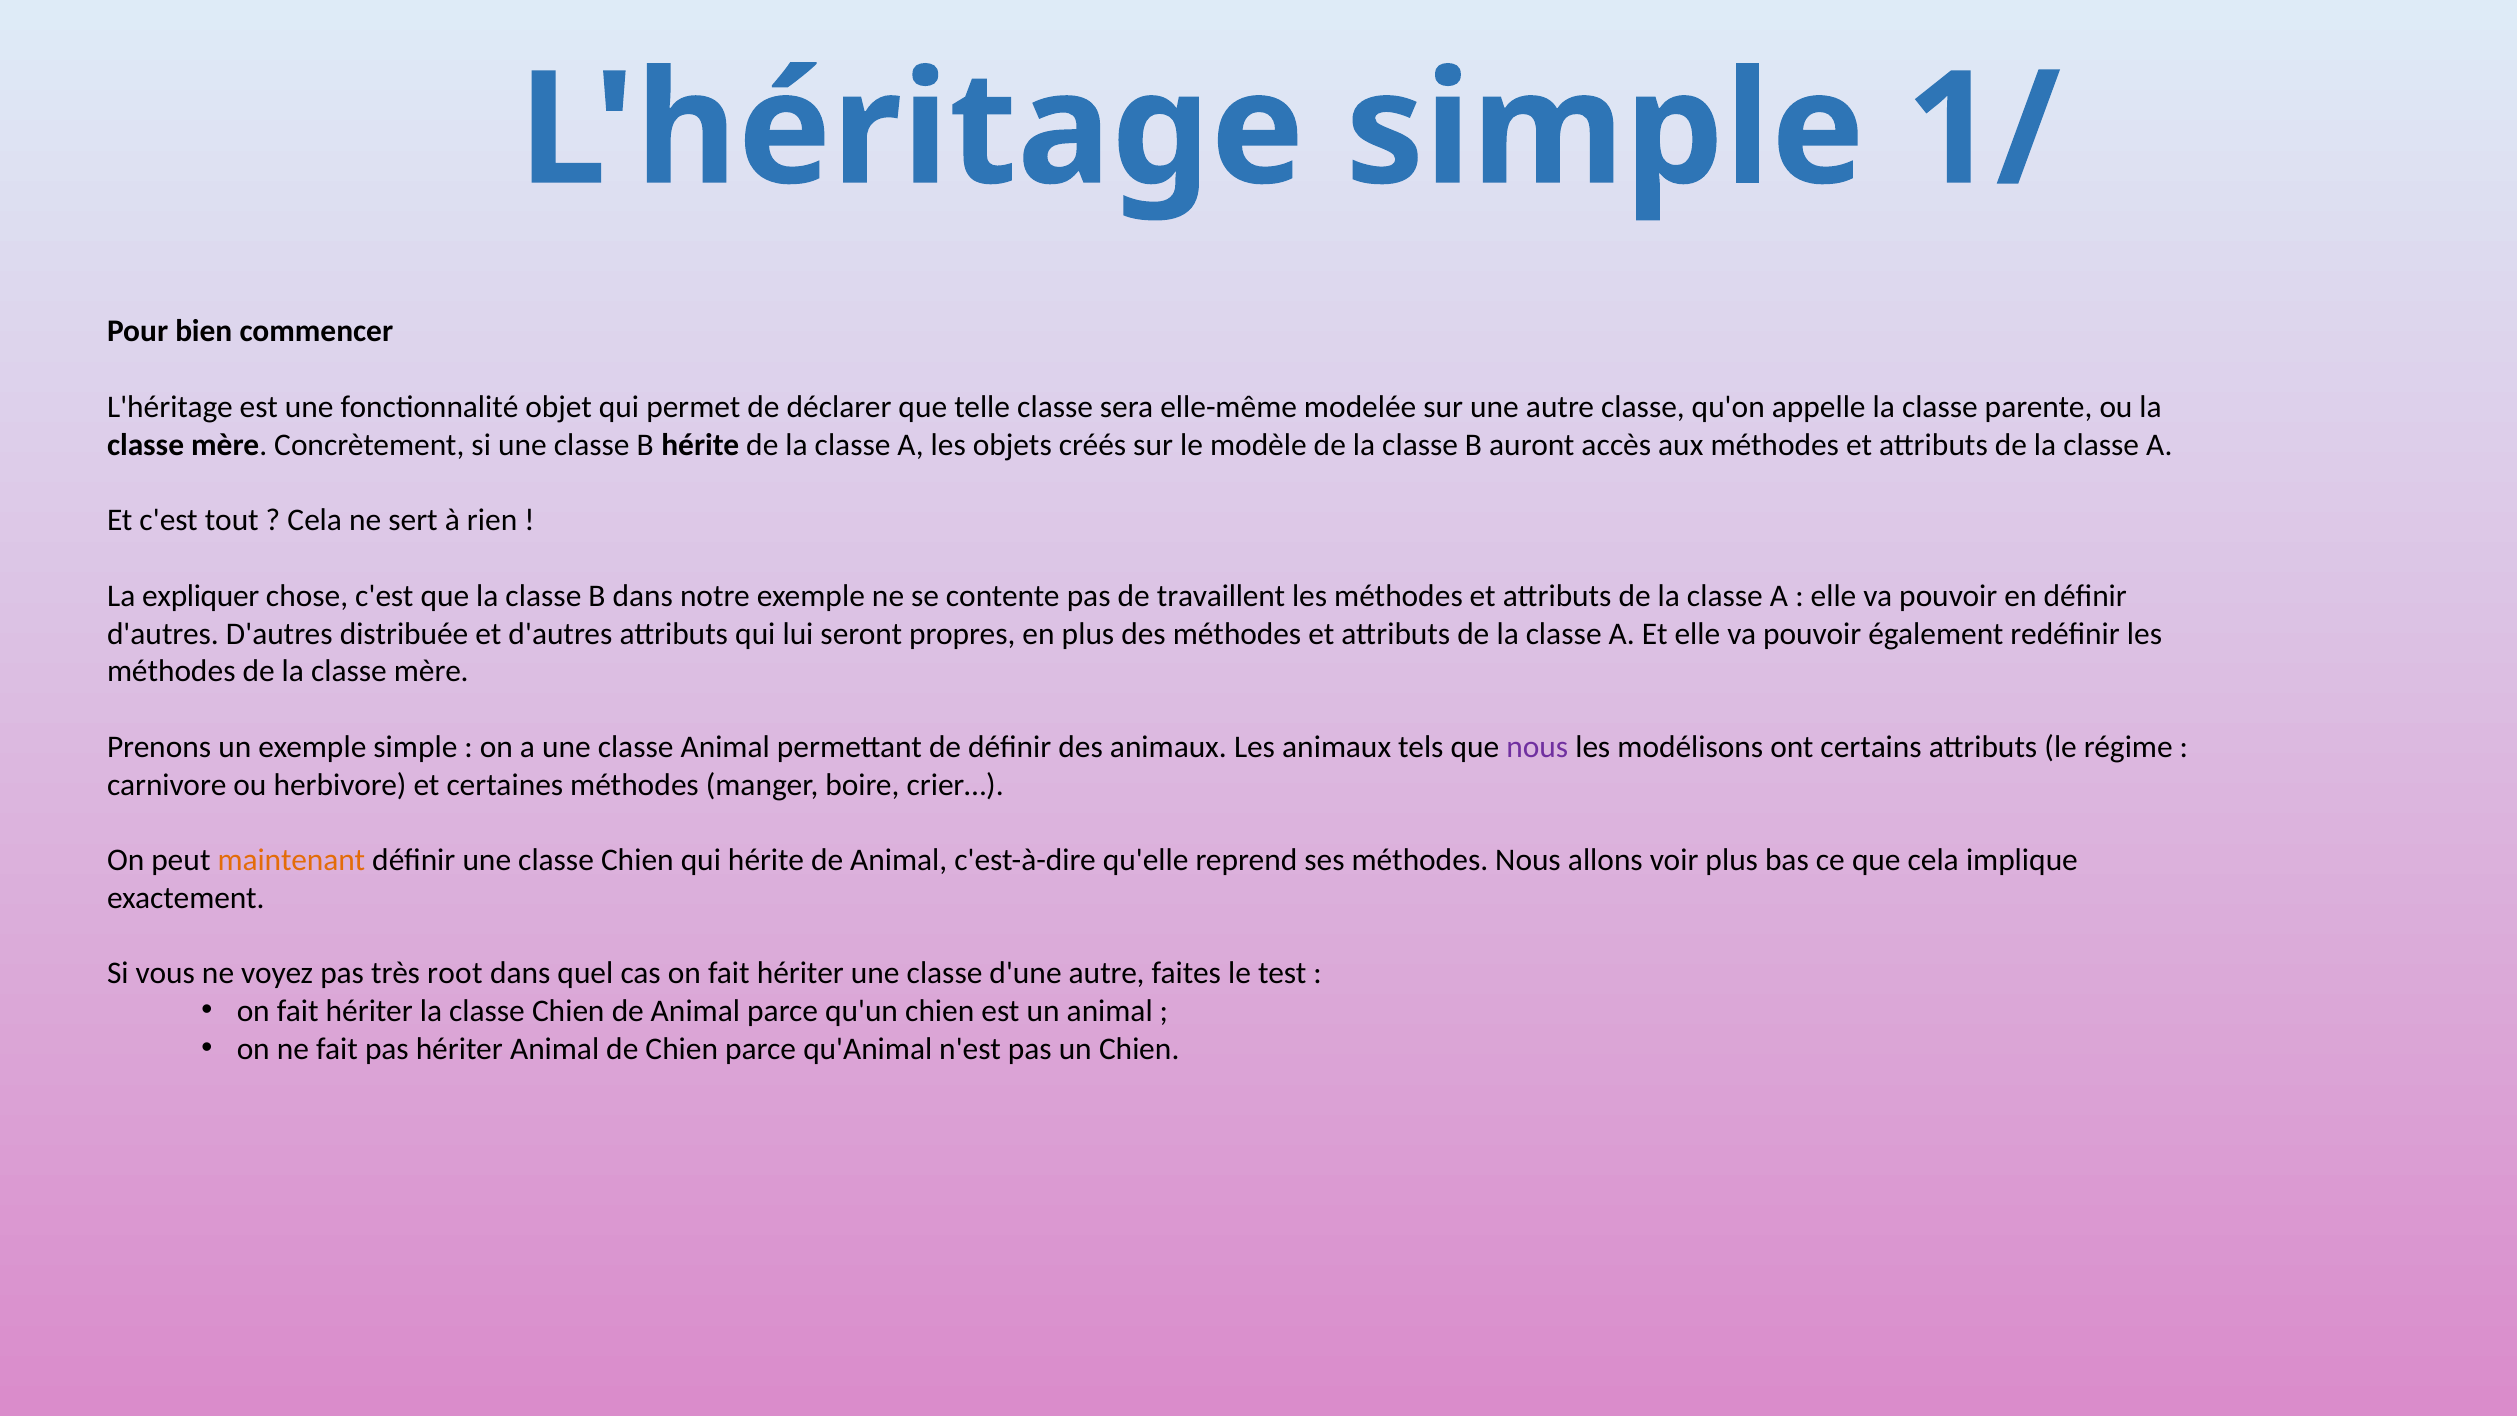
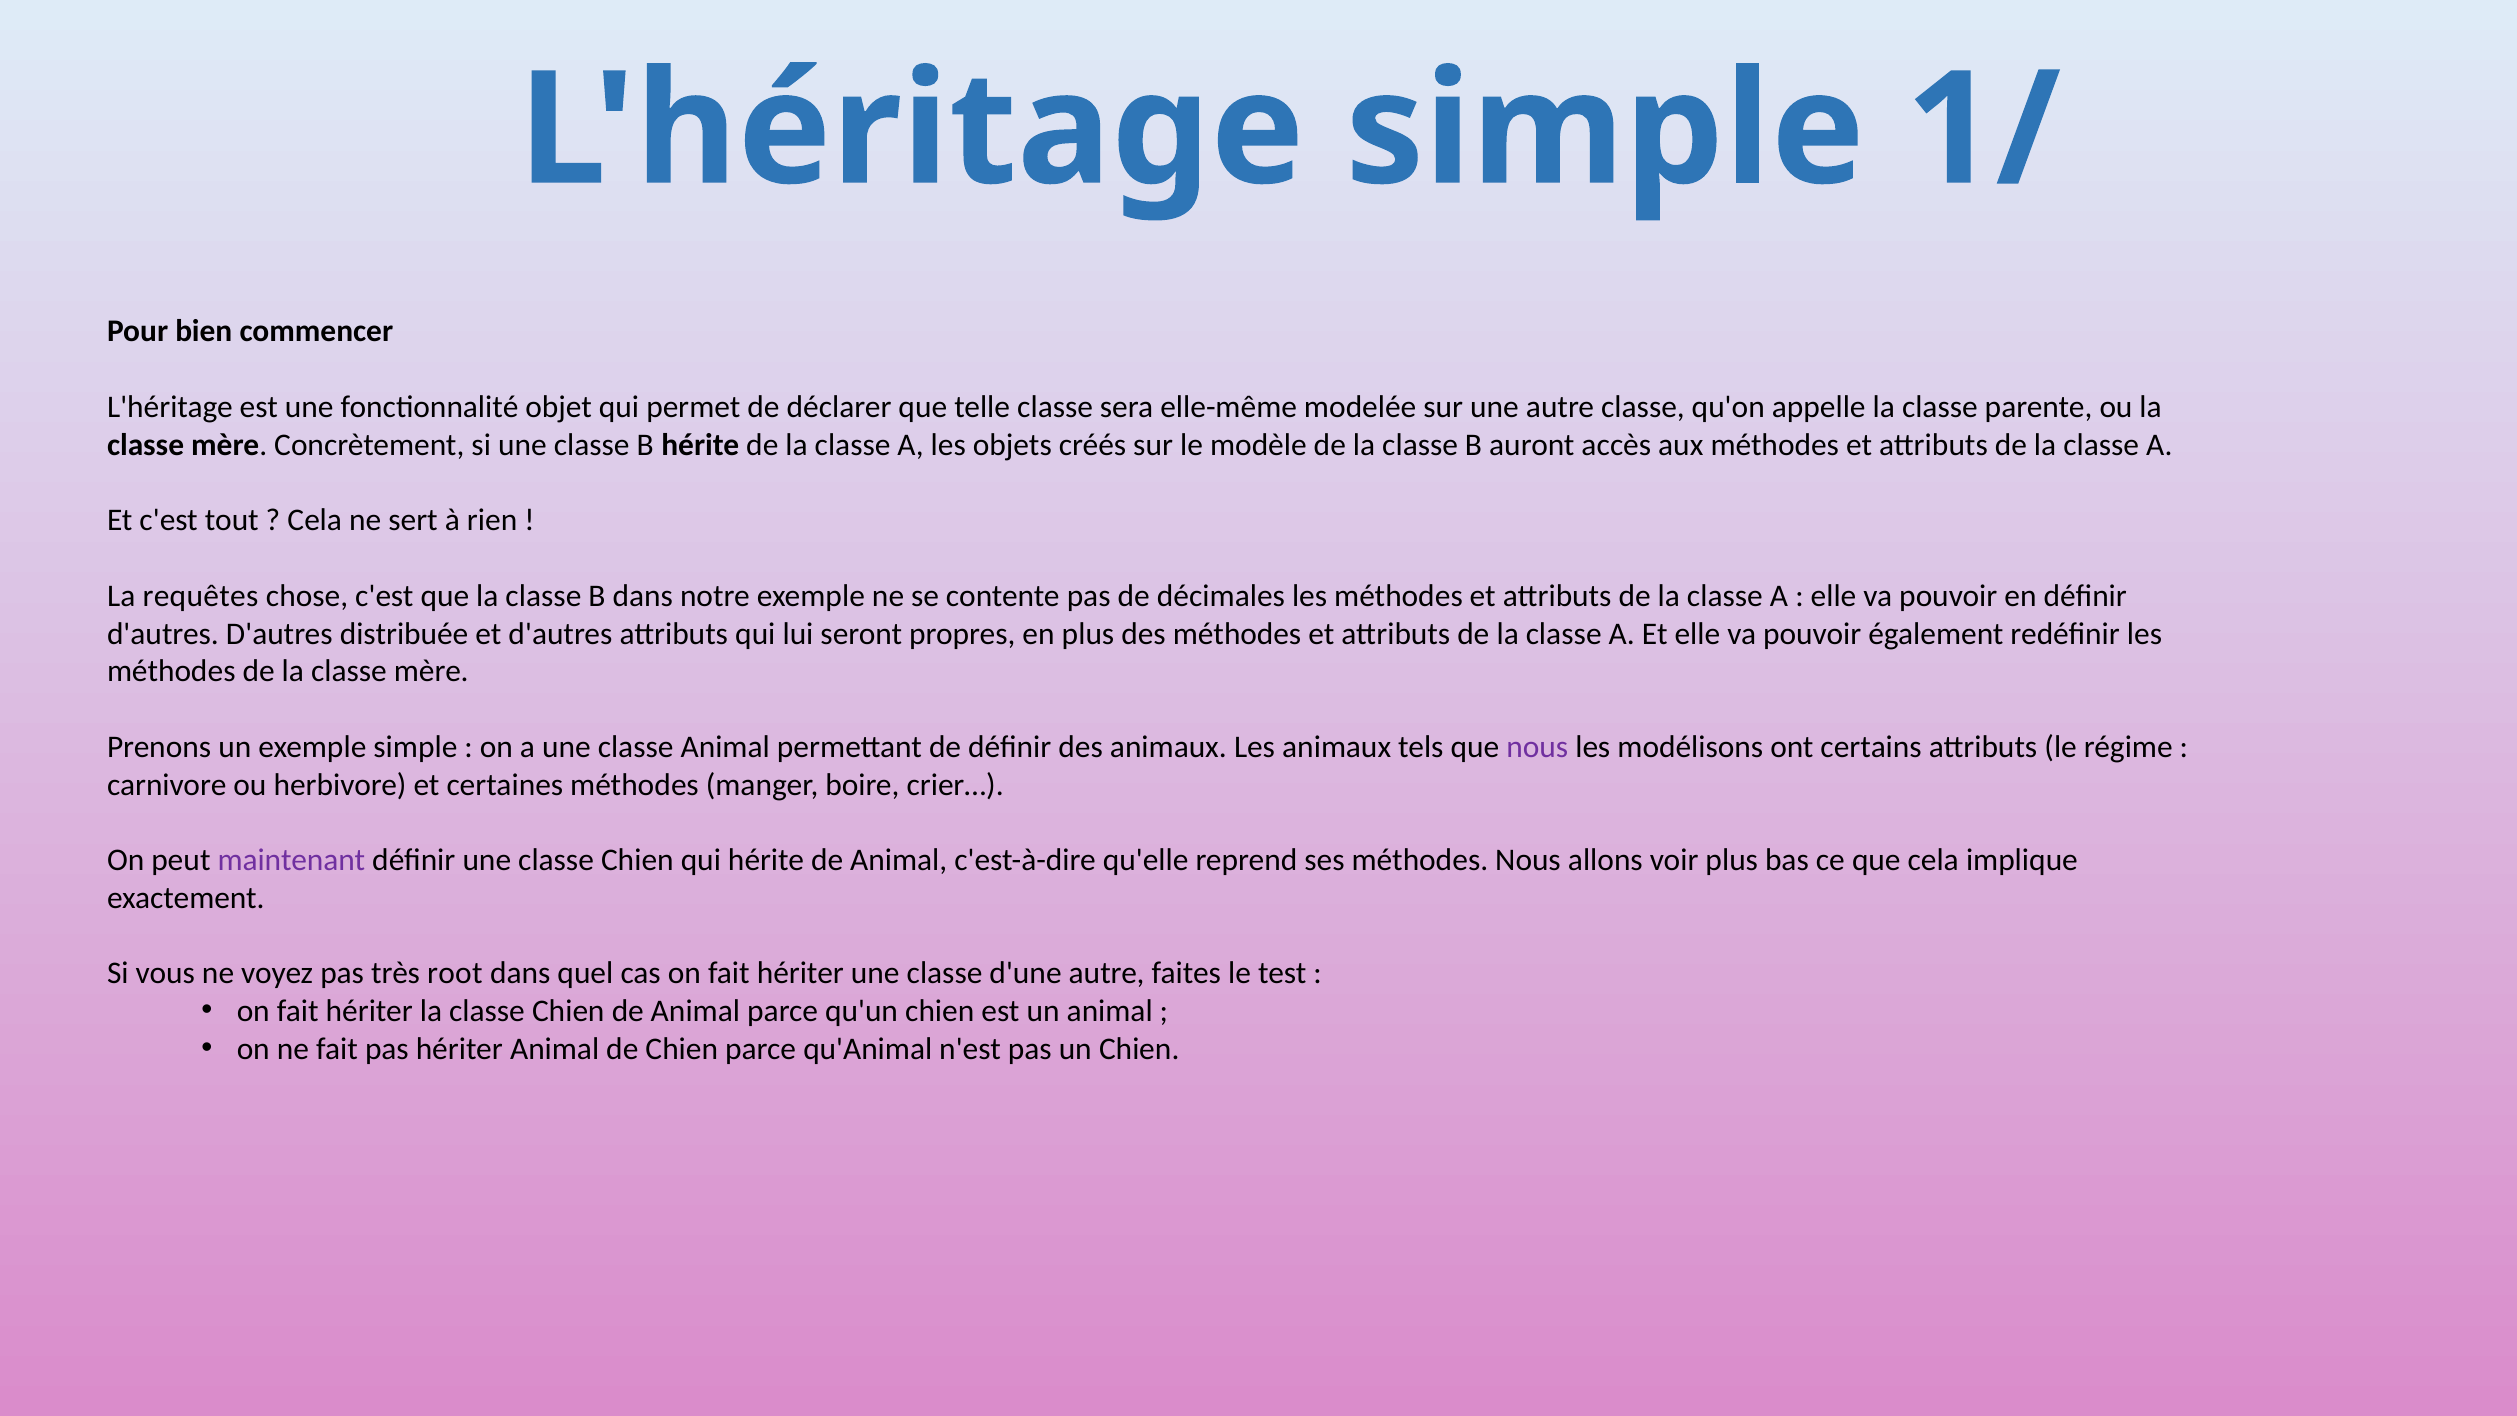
expliquer: expliquer -> requêtes (200, 596)
travaillent: travaillent -> décimales (1221, 596)
maintenant colour: orange -> purple (291, 860)
